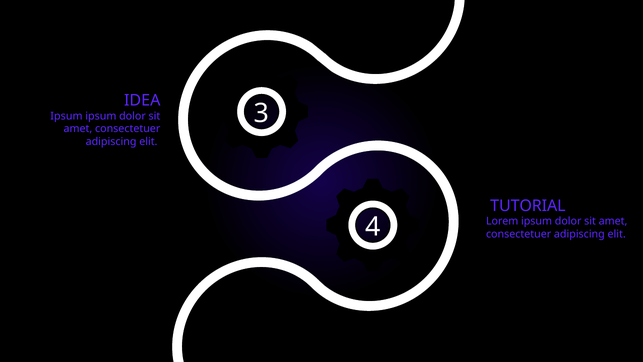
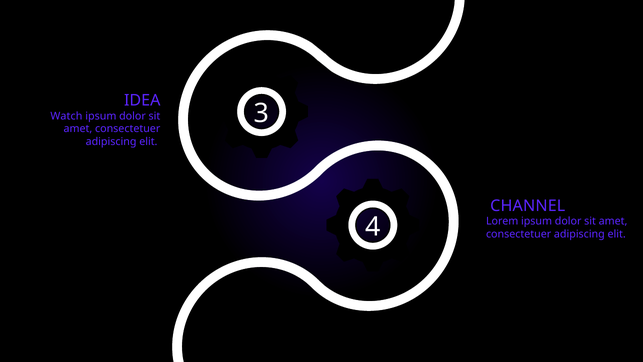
Ipsum: Ipsum -> Watch (66, 116)
TUTORIAL: TUTORIAL -> CHANNEL (528, 206)
